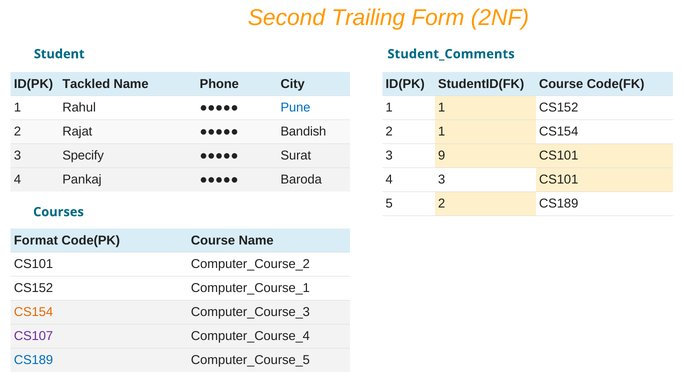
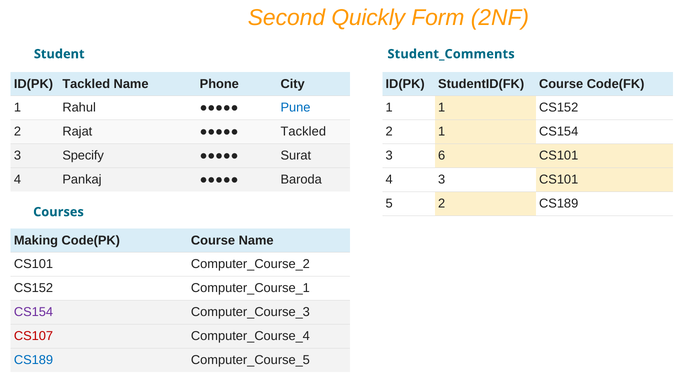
Trailing: Trailing -> Quickly (368, 18)
Bandish: Bandish -> Tackled (303, 131)
9: 9 -> 6 (442, 155)
Format: Format -> Making (36, 241)
CS154 colour: orange -> purple (34, 312)
CS107 colour: purple -> red (34, 336)
